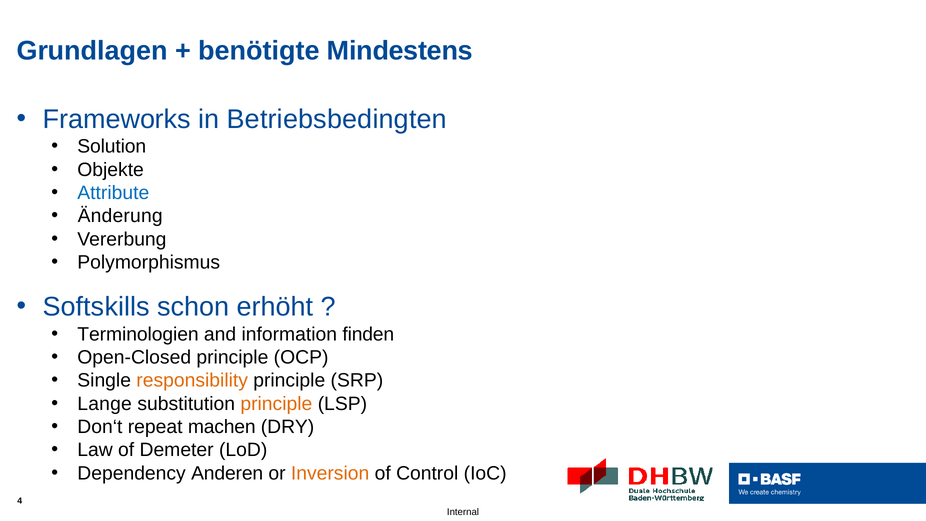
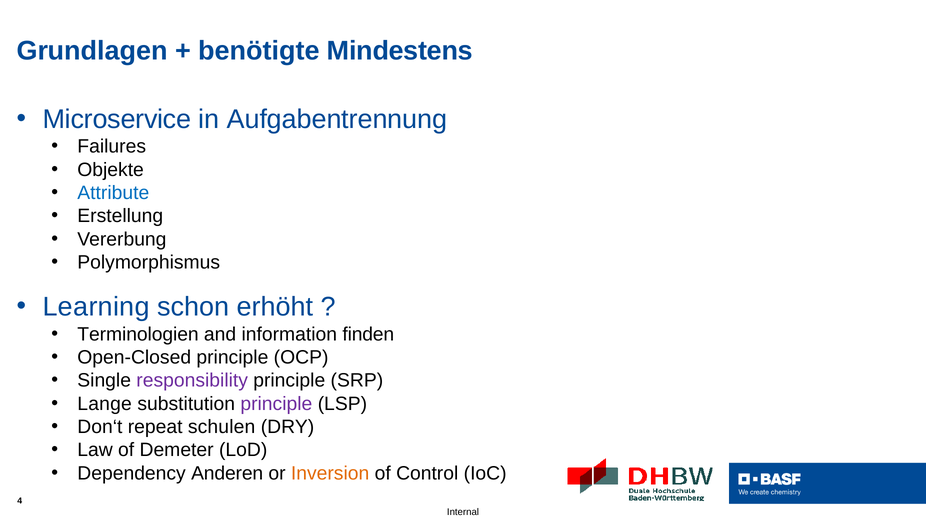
Frameworks: Frameworks -> Microservice (117, 119)
Betriebsbedingten: Betriebsbedingten -> Aufgabentrennung (337, 119)
Solution: Solution -> Failures (112, 147)
Änderung: Änderung -> Erstellung (120, 216)
Softskills: Softskills -> Learning (96, 307)
responsibility colour: orange -> purple (192, 381)
principle colour: orange -> purple (276, 404)
machen: machen -> schulen (222, 427)
